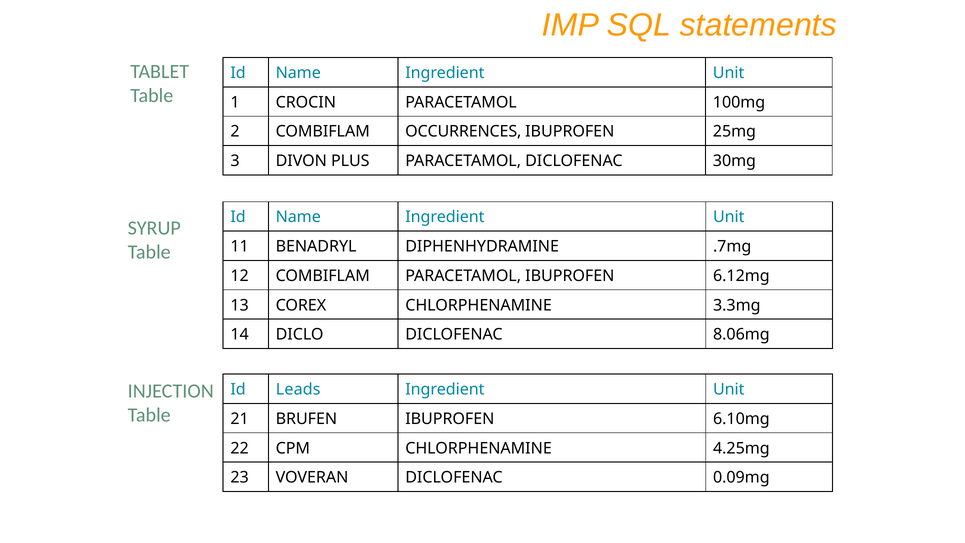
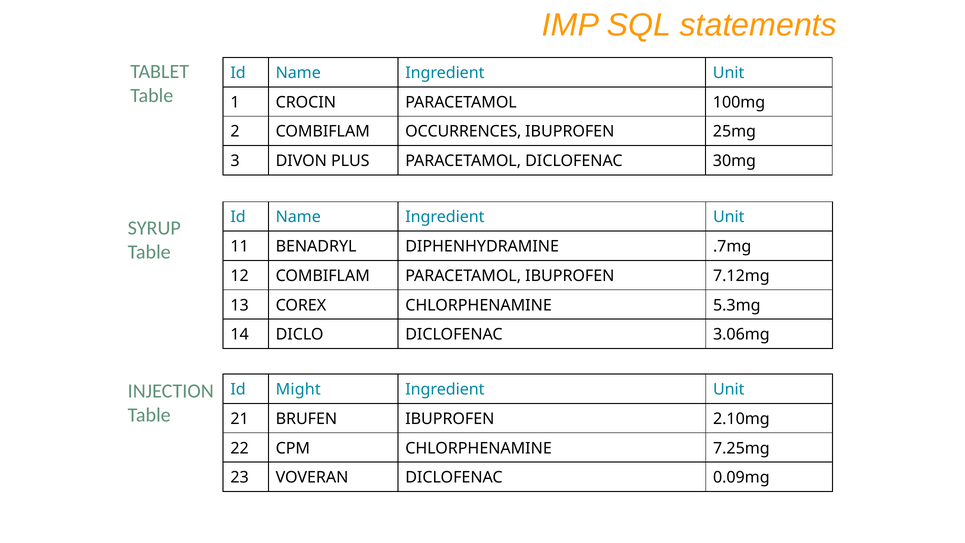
6.12mg: 6.12mg -> 7.12mg (741, 276)
3.3mg: 3.3mg -> 5.3mg (737, 305)
8.06mg: 8.06mg -> 3.06mg (741, 334)
Leads: Leads -> Might (298, 389)
6.10mg: 6.10mg -> 2.10mg (741, 419)
4.25mg: 4.25mg -> 7.25mg (741, 448)
